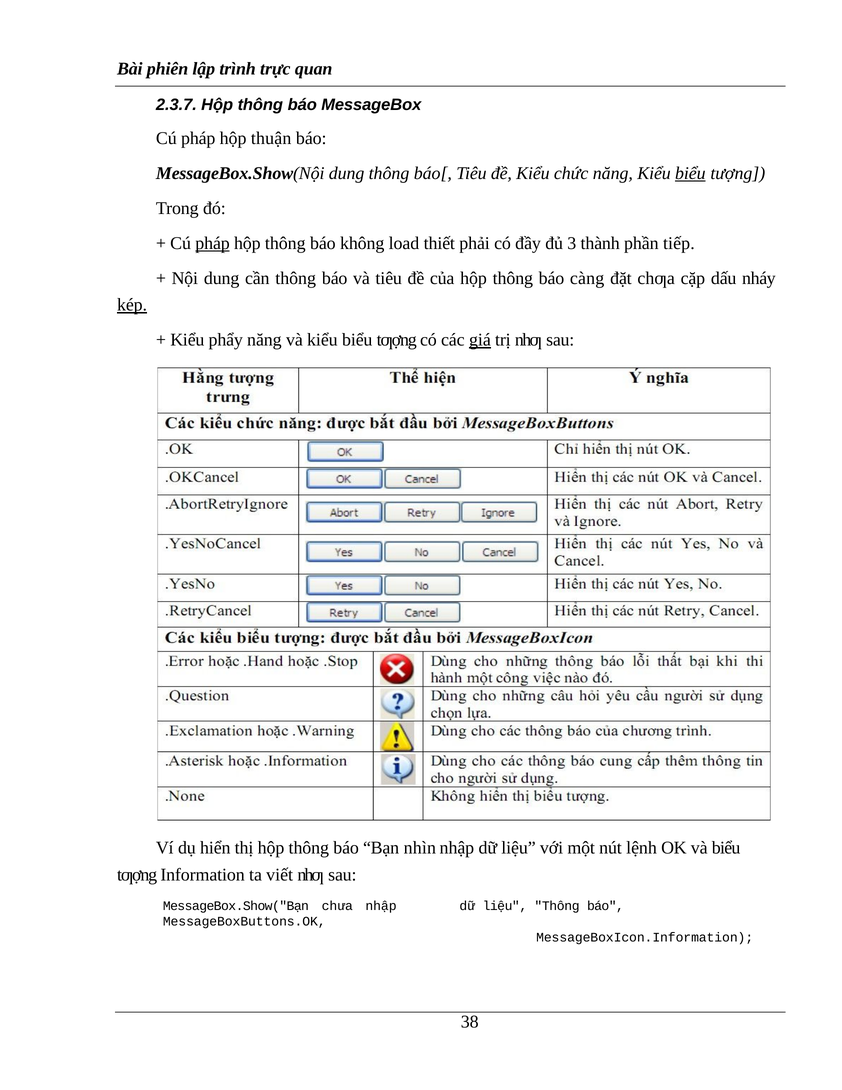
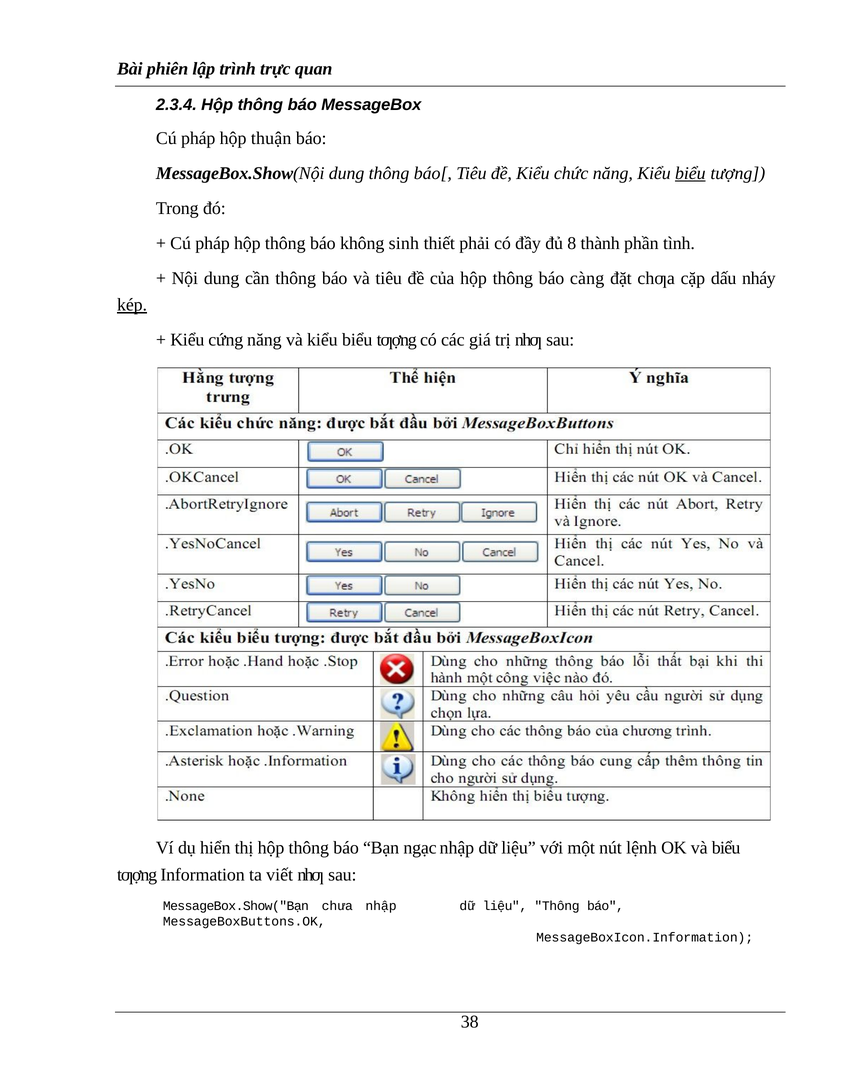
2.3.7: 2.3.7 -> 2.3.4 (176, 105)
pháp underline: present -> none (213, 243)
load: load -> sinh (404, 243)
3: 3 -> 8 (572, 243)
tiếp: tiếp -> tình (679, 243)
phẩy: phẩy -> cứng (226, 340)
giá underline: present -> none (480, 340)
nhìn: nhìn -> ngạc (420, 848)
